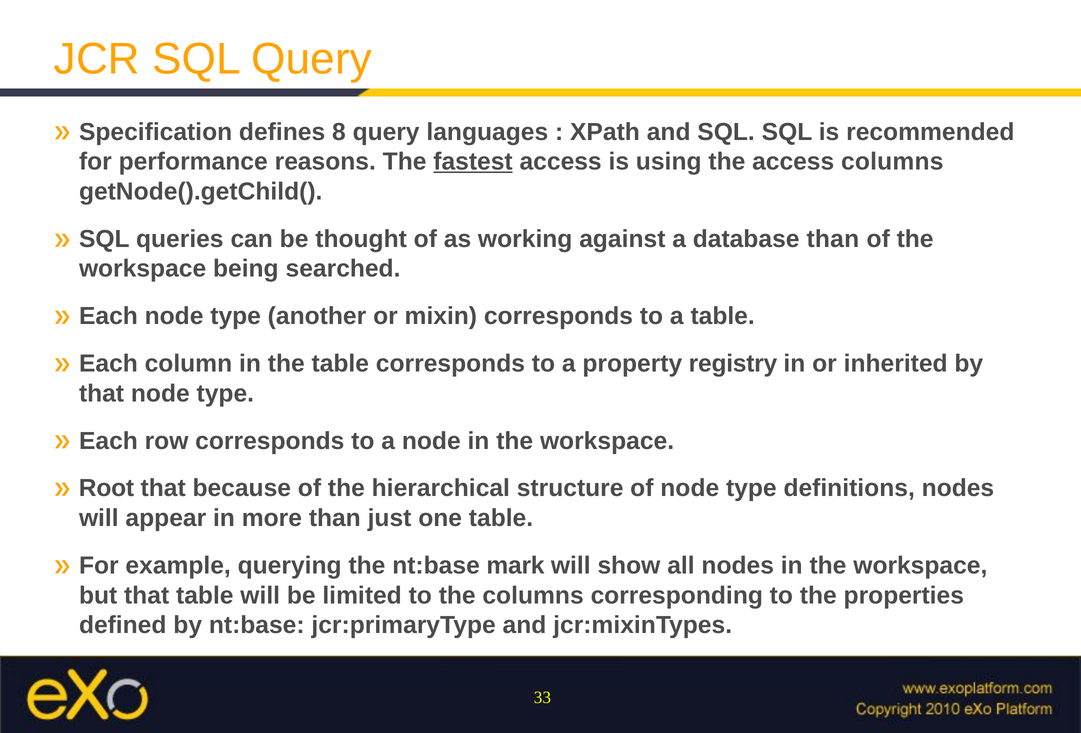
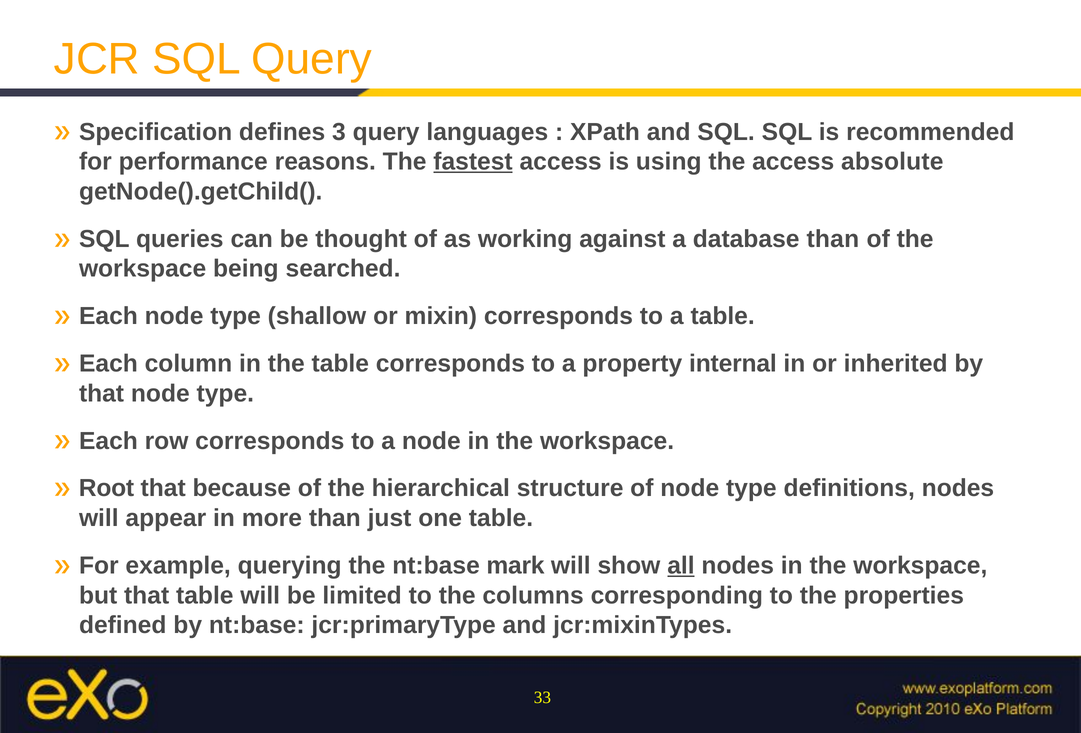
8: 8 -> 3 (339, 132)
access columns: columns -> absolute (892, 162)
another: another -> shallow (317, 316)
registry: registry -> internal (733, 363)
all underline: none -> present (681, 565)
